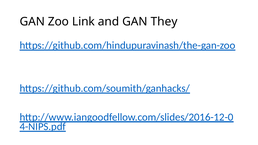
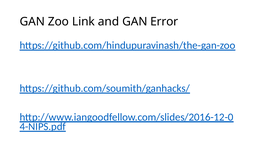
They: They -> Error (164, 22)
